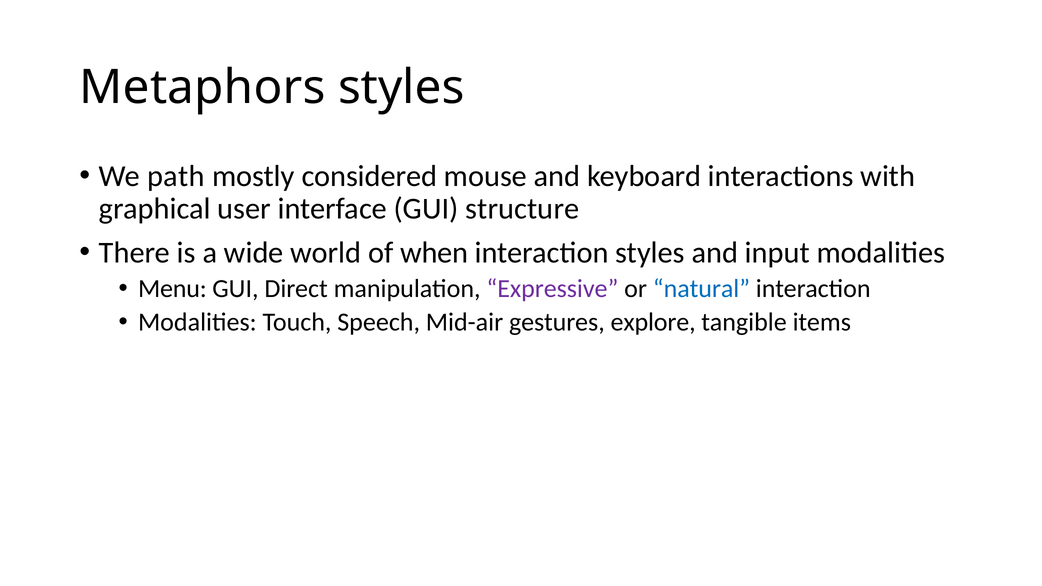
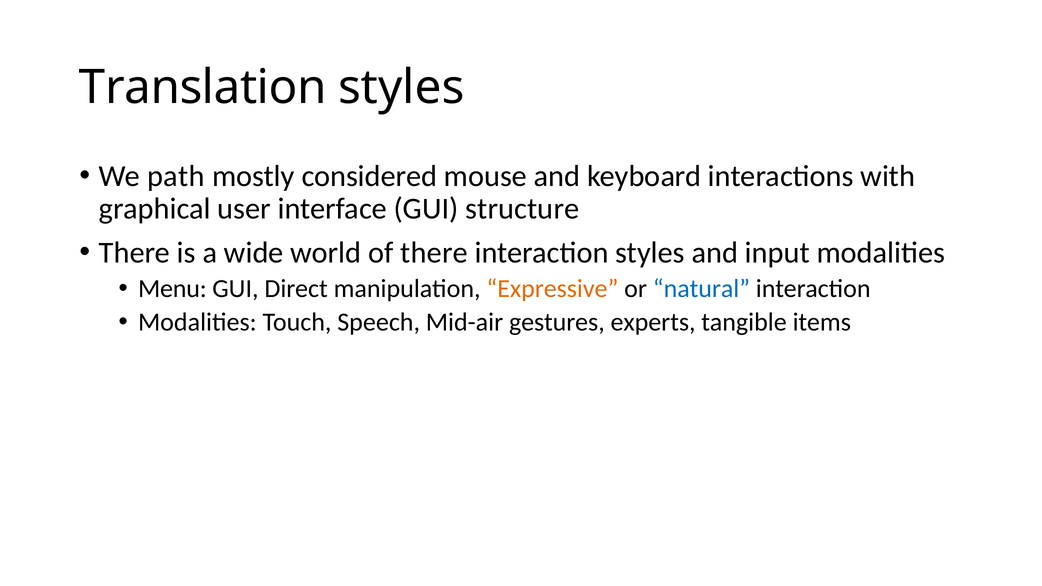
Metaphors: Metaphors -> Translation (203, 88)
of when: when -> there (434, 253)
Expressive colour: purple -> orange (552, 289)
explore: explore -> experts (653, 322)
